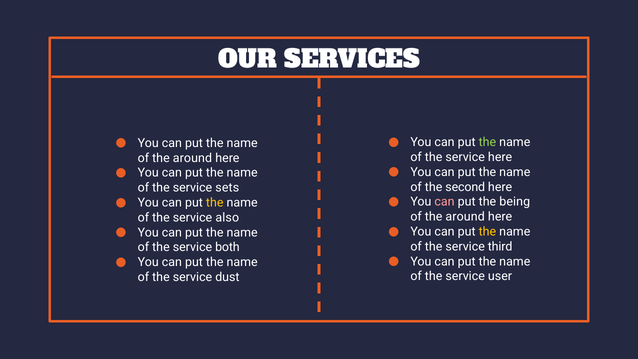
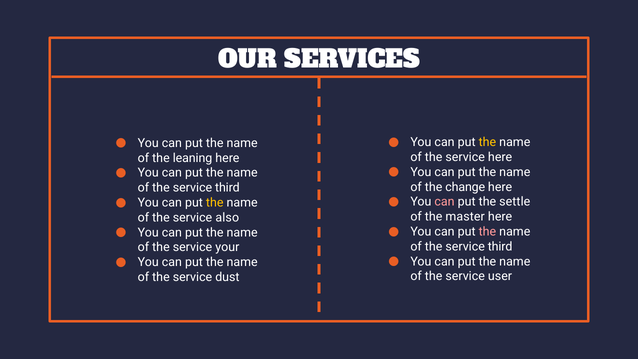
the colour: light green -> yellow (487, 142)
around: around -> leaning (193, 158)
second: second -> change (465, 187)
sets: sets -> third (227, 188)
being: being -> settle (515, 202)
around: around -> master (465, 217)
the colour: yellow -> pink (487, 232)
both: both -> your (227, 247)
